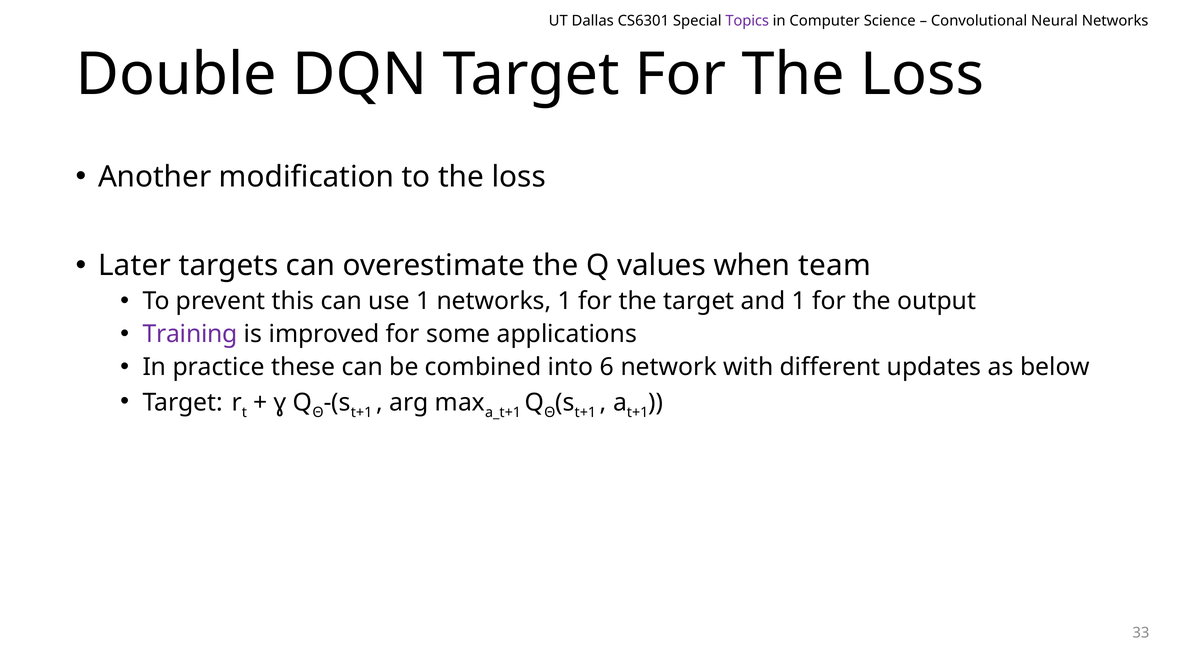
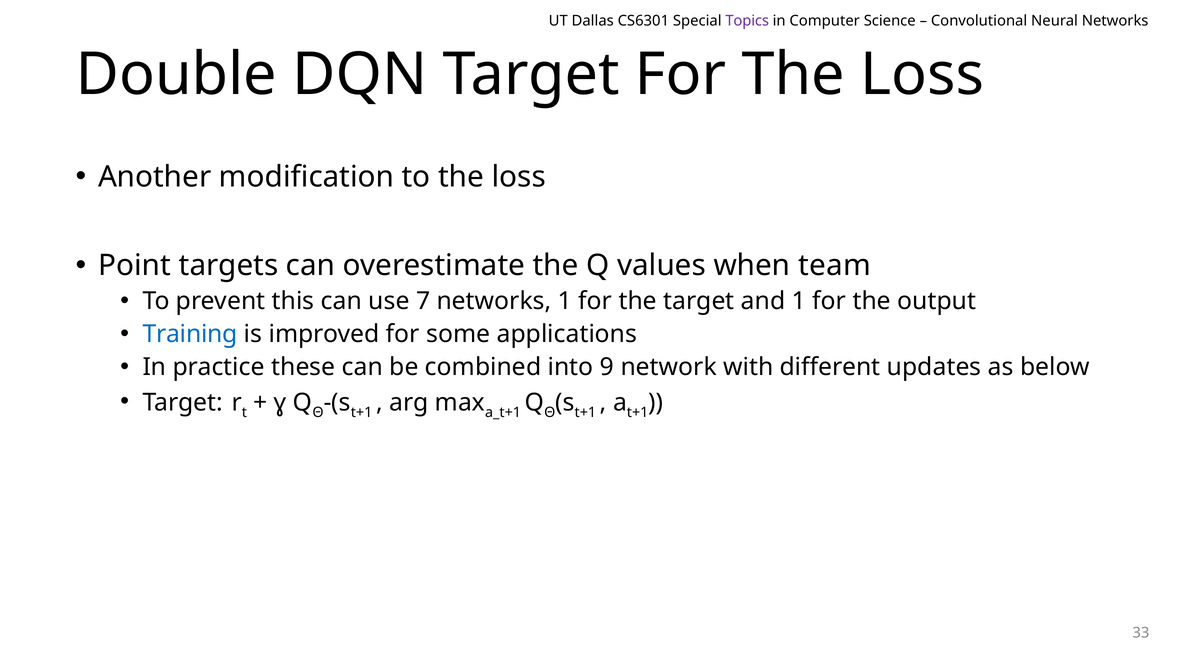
Later: Later -> Point (135, 266)
use 1: 1 -> 7 (423, 301)
Training colour: purple -> blue (190, 334)
6: 6 -> 9 (607, 367)
